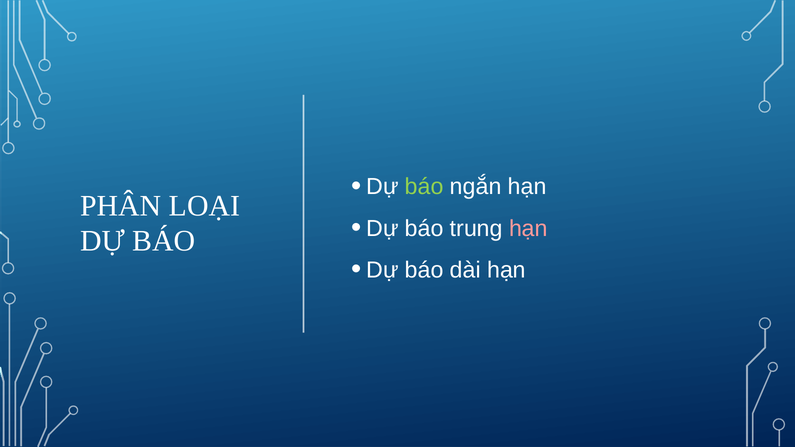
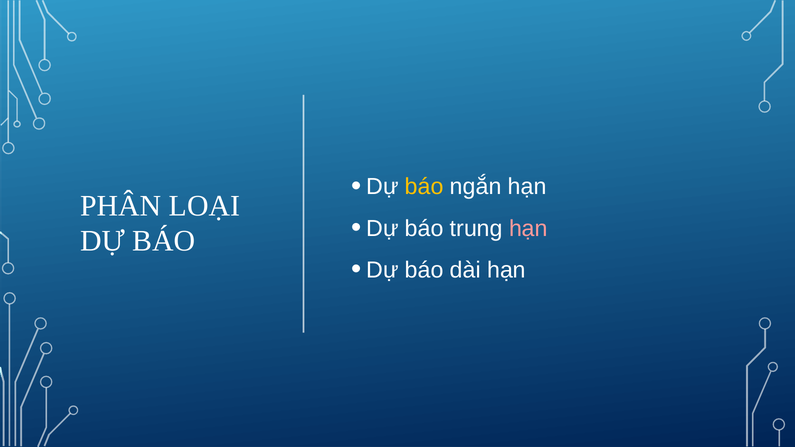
báo colour: light green -> yellow (424, 187)
